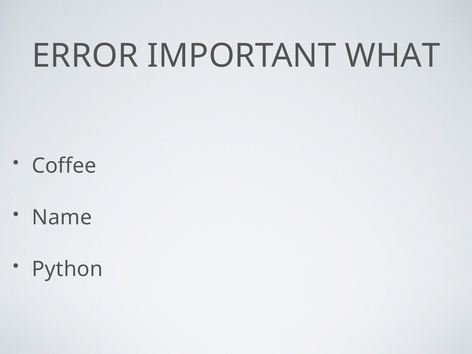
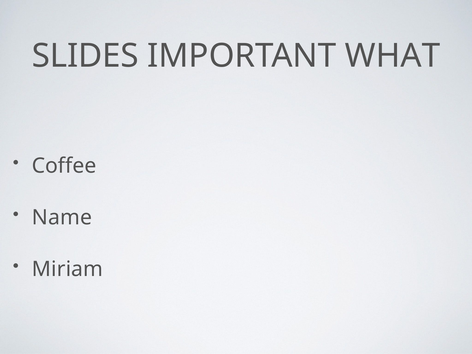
ERROR: ERROR -> SLIDES (85, 56)
Python: Python -> Miriam (67, 269)
